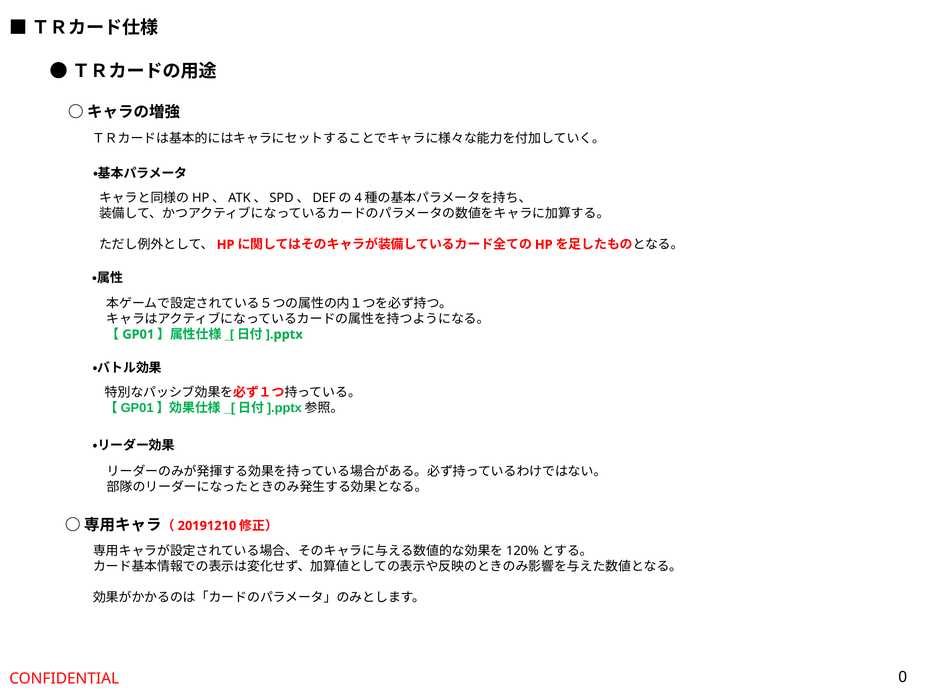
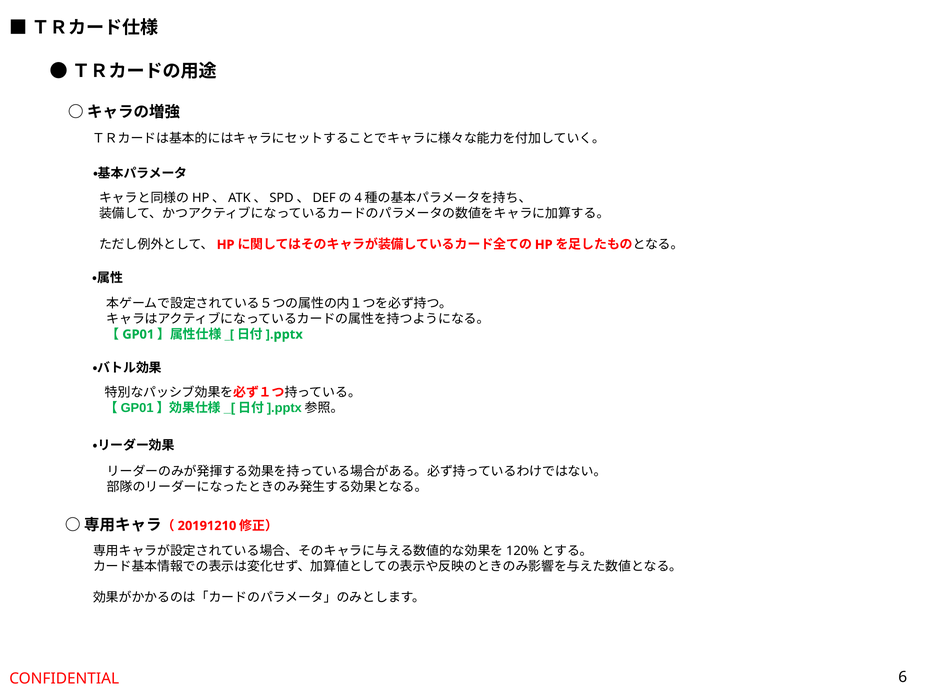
0: 0 -> 6 (903, 677)
